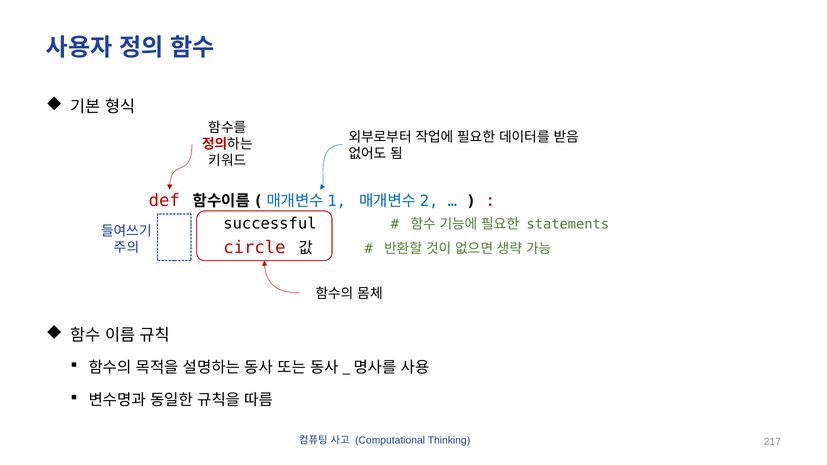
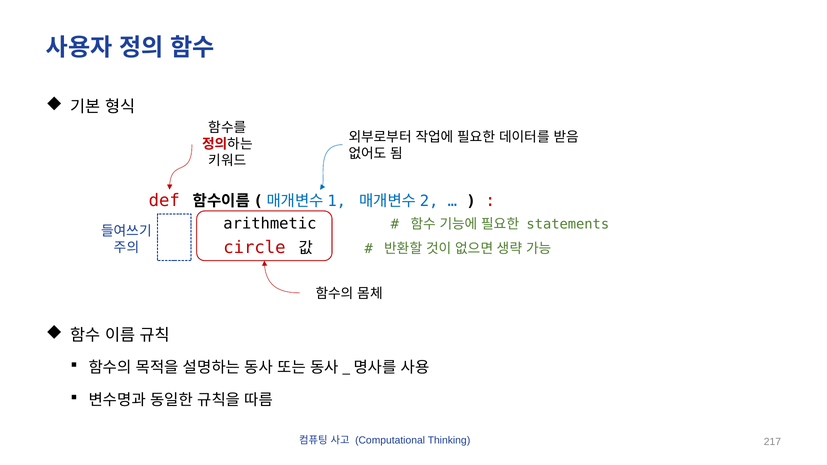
successful: successful -> arithmetic (270, 224)
